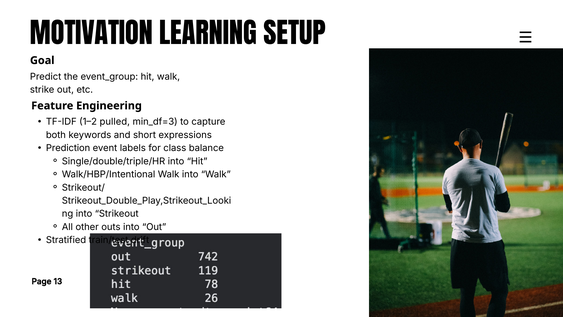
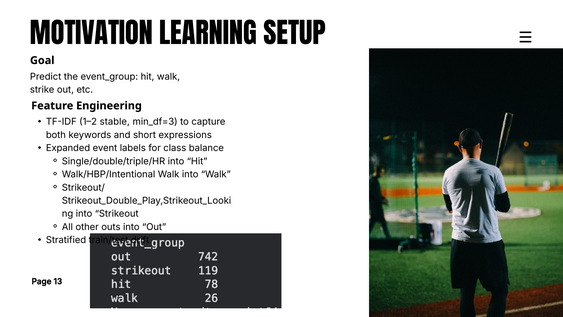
pulled: pulled -> stable (115, 122)
Prediction: Prediction -> Expanded (68, 148)
